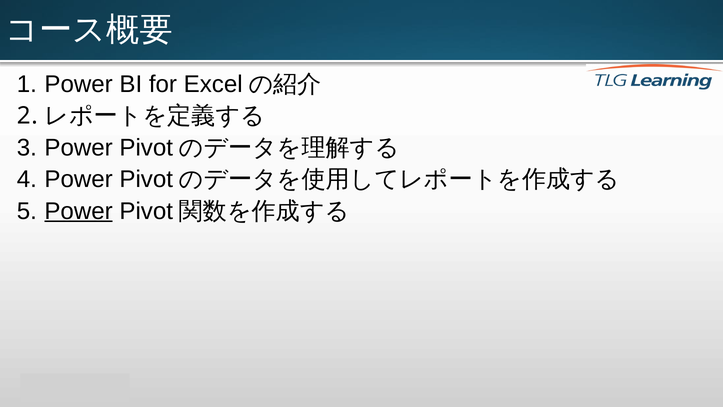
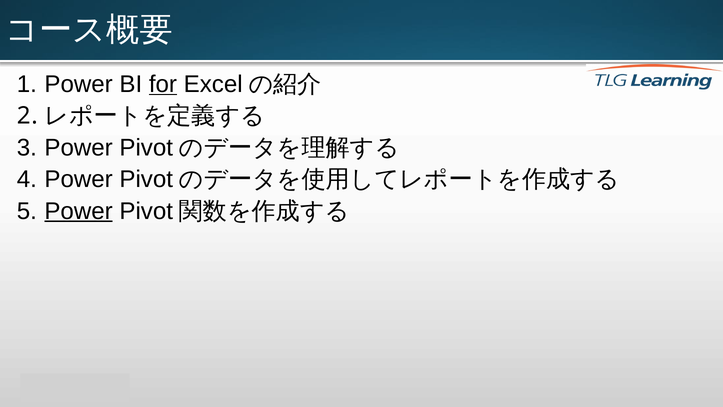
for underline: none -> present (163, 84)
